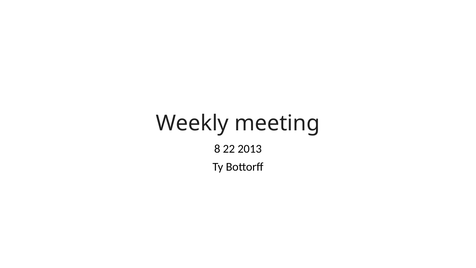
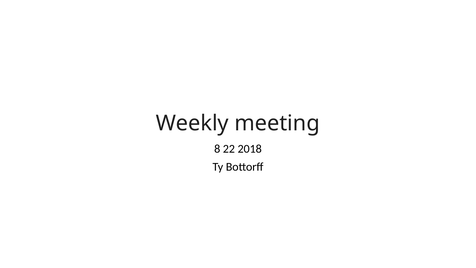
2013: 2013 -> 2018 (250, 149)
